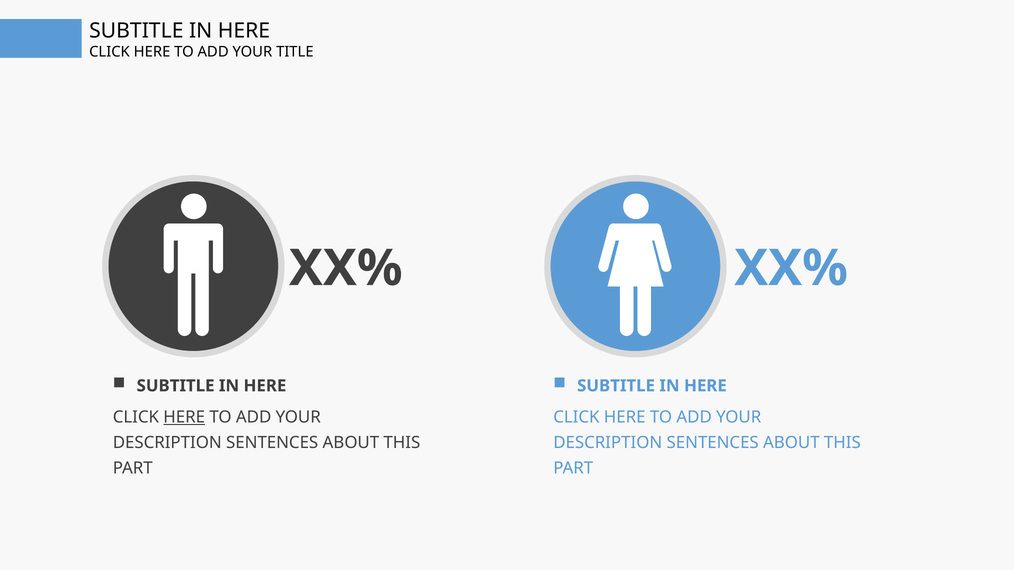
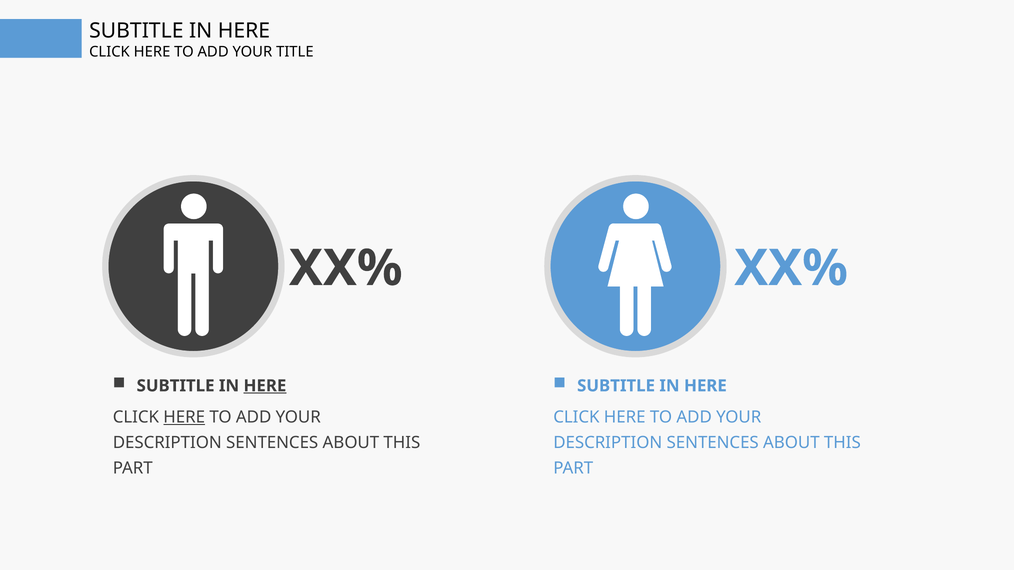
HERE underline: none -> present (265, 386)
